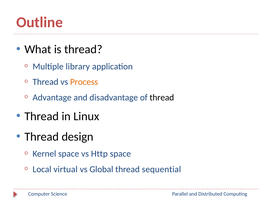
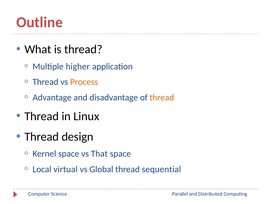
library: library -> higher (78, 66)
thread colour: black -> orange (162, 97)
Http: Http -> That (99, 154)
